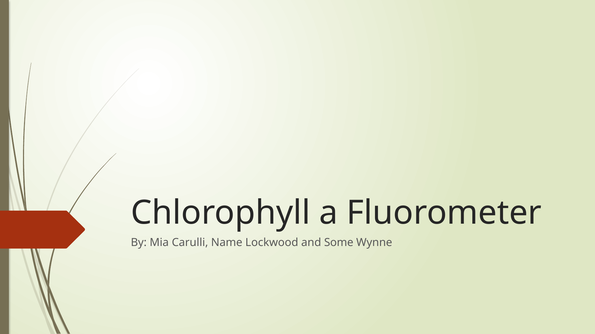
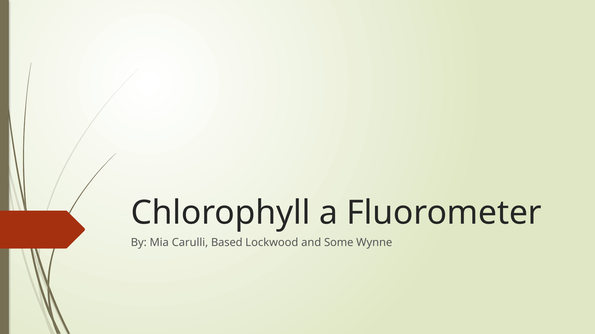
Name: Name -> Based (227, 243)
